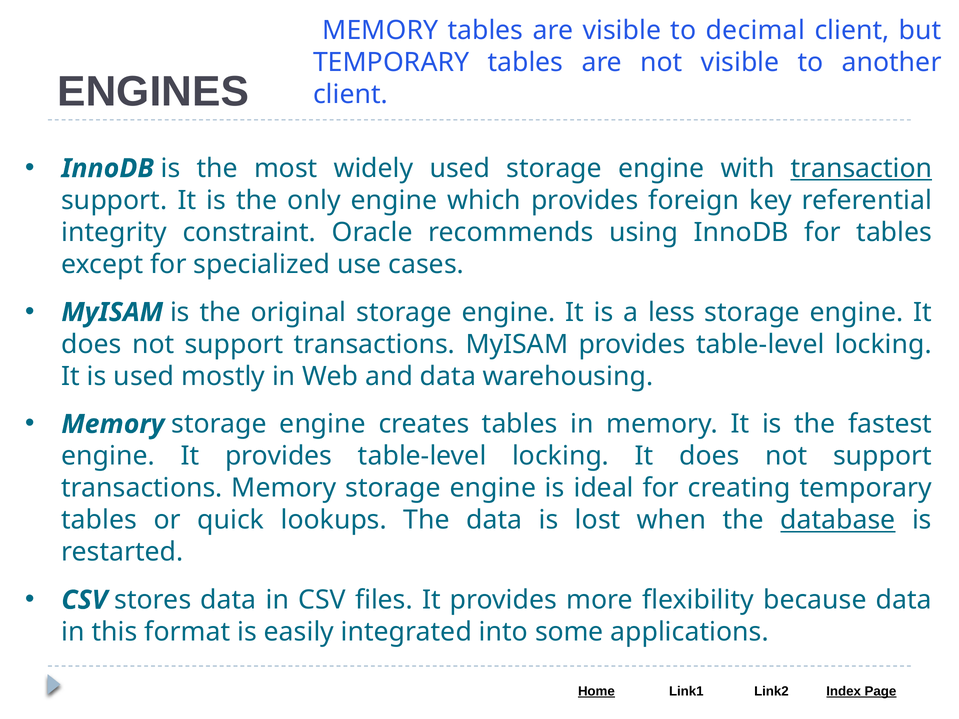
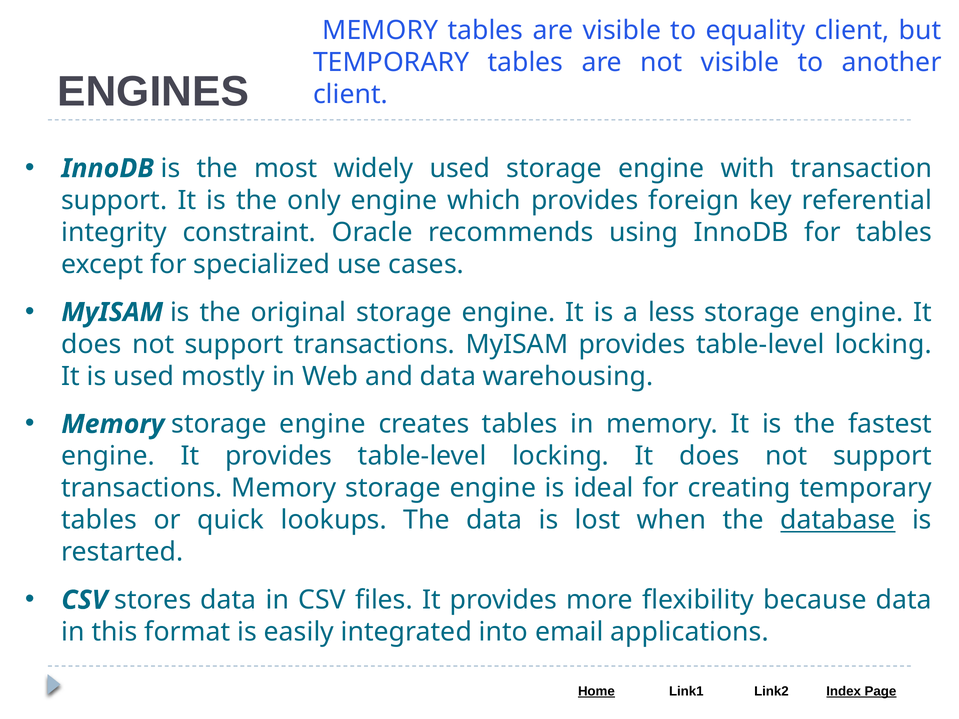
decimal: decimal -> equality (755, 31)
transaction underline: present -> none (861, 168)
some: some -> email (569, 632)
